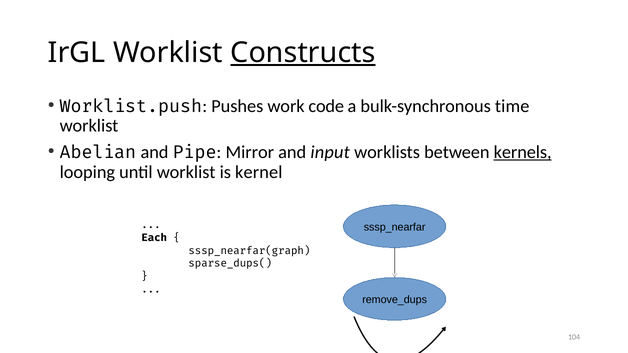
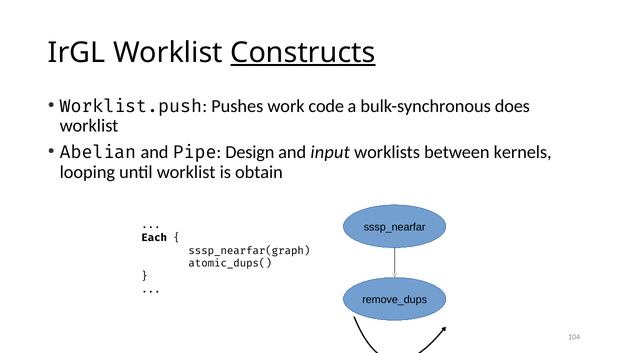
time: time -> does (512, 106)
Mirror: Mirror -> Design (250, 152)
kernels underline: present -> none (523, 152)
kernel: kernel -> obtain (259, 172)
sparse_dups(: sparse_dups( -> atomic_dups( (230, 264)
